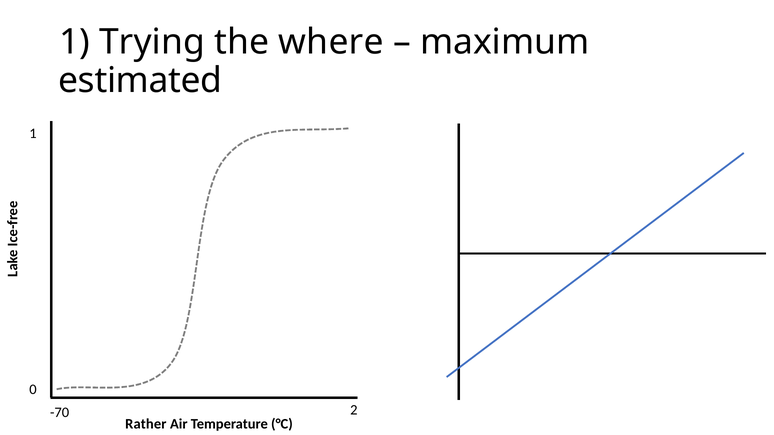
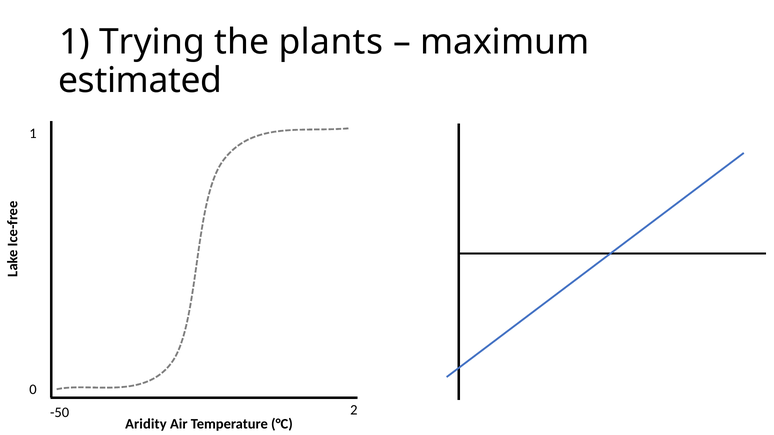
where: where -> plants (331, 42)
-70: -70 -> -50 (60, 413)
Rather: Rather -> Aridity (146, 424)
